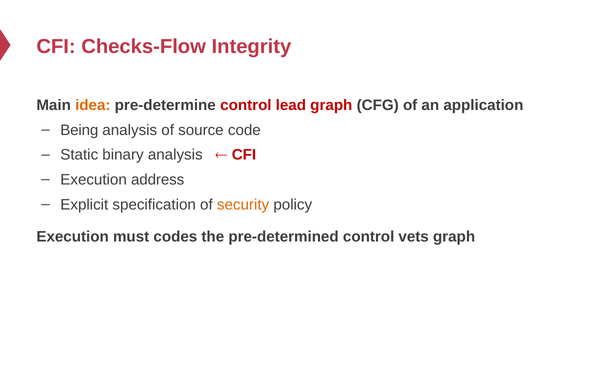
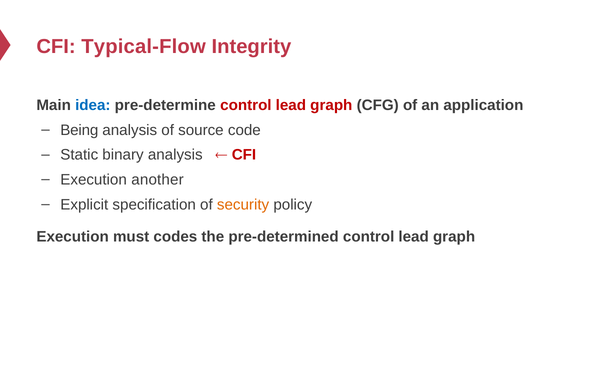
Checks-Flow: Checks-Flow -> Typical-Flow (144, 46)
idea colour: orange -> blue (93, 105)
address: address -> another (158, 180)
pre-determined control vets: vets -> lead (414, 237)
